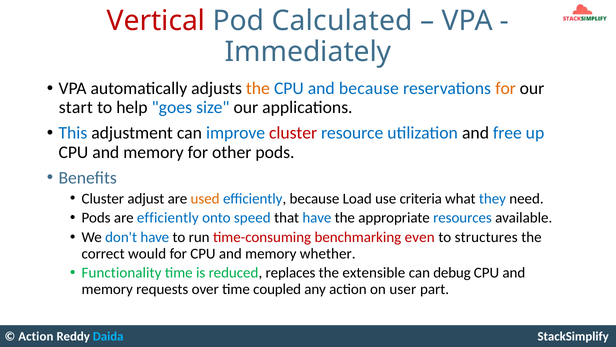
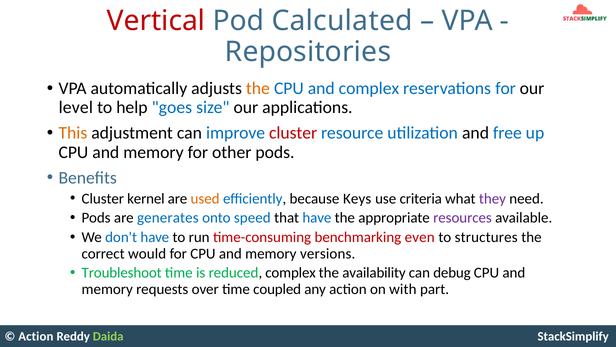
Immediately: Immediately -> Repositories (308, 52)
and because: because -> complex (369, 88)
for colour: orange -> blue (506, 88)
start: start -> level (76, 107)
This colour: blue -> orange (73, 133)
adjust: adjust -> kernel (146, 198)
Load: Load -> Keys (357, 198)
they colour: blue -> purple (492, 198)
are efficiently: efficiently -> generates (168, 218)
resources colour: blue -> purple (463, 218)
whether: whether -> versions (328, 253)
Functionality: Functionality -> Troubleshoot (122, 273)
reduced replaces: replaces -> complex (291, 273)
extensible: extensible -> availability (374, 273)
user: user -> with (403, 289)
Daida colour: light blue -> light green (108, 336)
